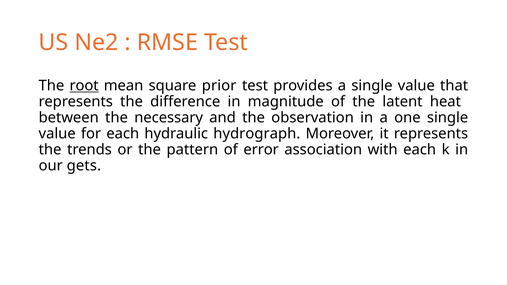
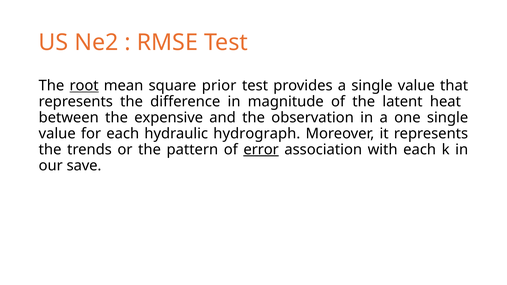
necessary: necessary -> expensive (169, 118)
error underline: none -> present (261, 150)
gets: gets -> save (84, 166)
